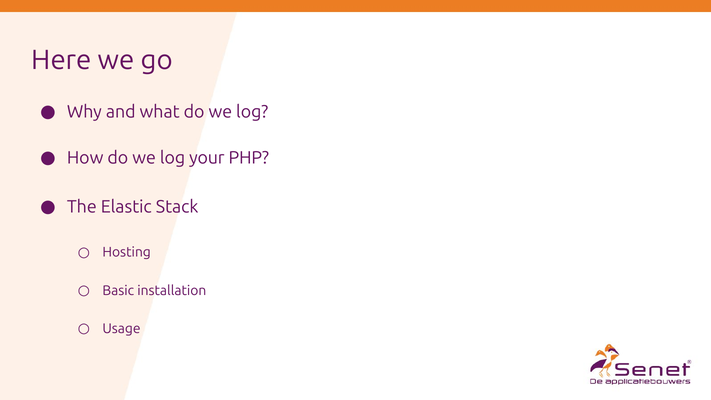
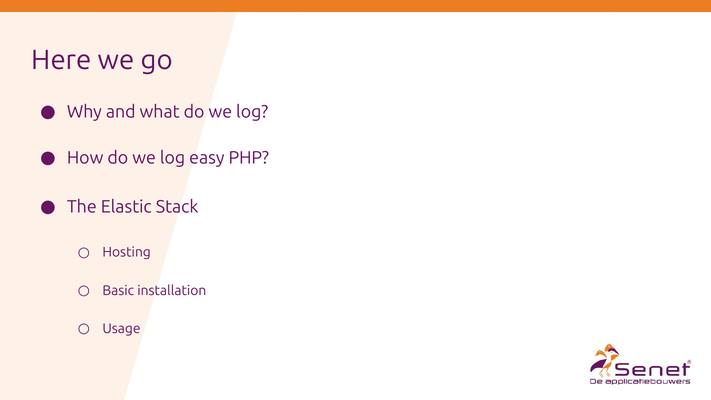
your: your -> easy (207, 158)
